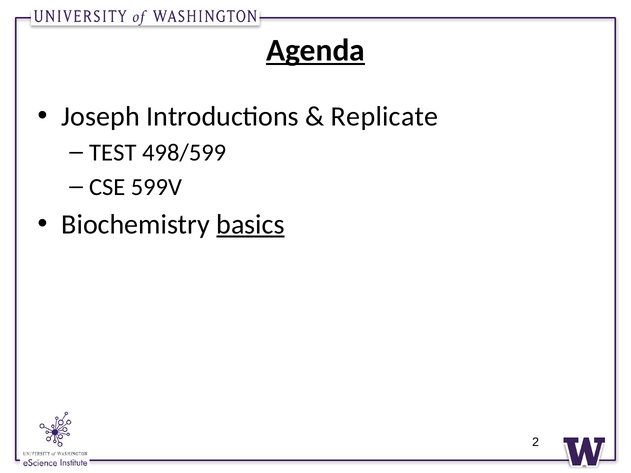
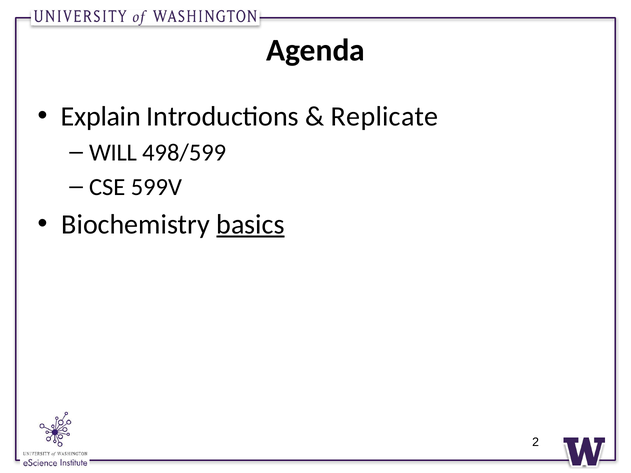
Agenda underline: present -> none (316, 51)
Joseph: Joseph -> Explain (101, 117)
TEST: TEST -> WILL (113, 153)
